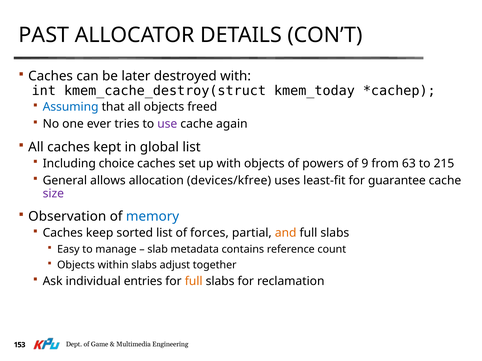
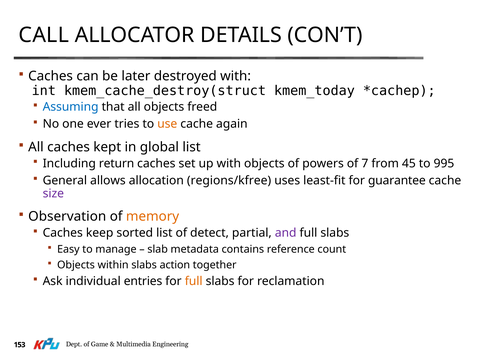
PAST: PAST -> CALL (44, 35)
use colour: purple -> orange (167, 124)
choice: choice -> return (117, 164)
9: 9 -> 7 (365, 164)
63: 63 -> 45 (409, 164)
215: 215 -> 995 (444, 164)
devices/kfree: devices/kfree -> regions/kfree (229, 181)
memory colour: blue -> orange (153, 217)
forces: forces -> detect (210, 233)
and colour: orange -> purple (286, 233)
adjust: adjust -> action (175, 265)
